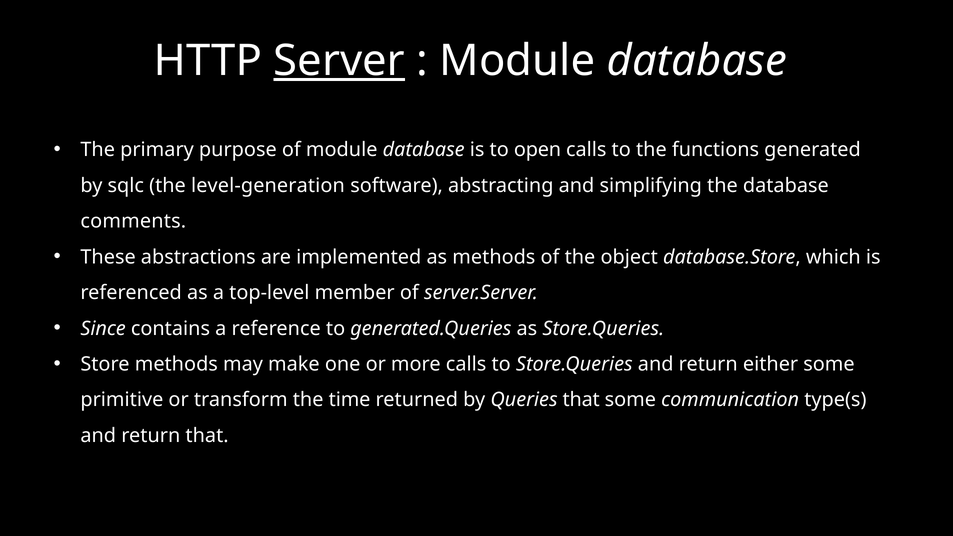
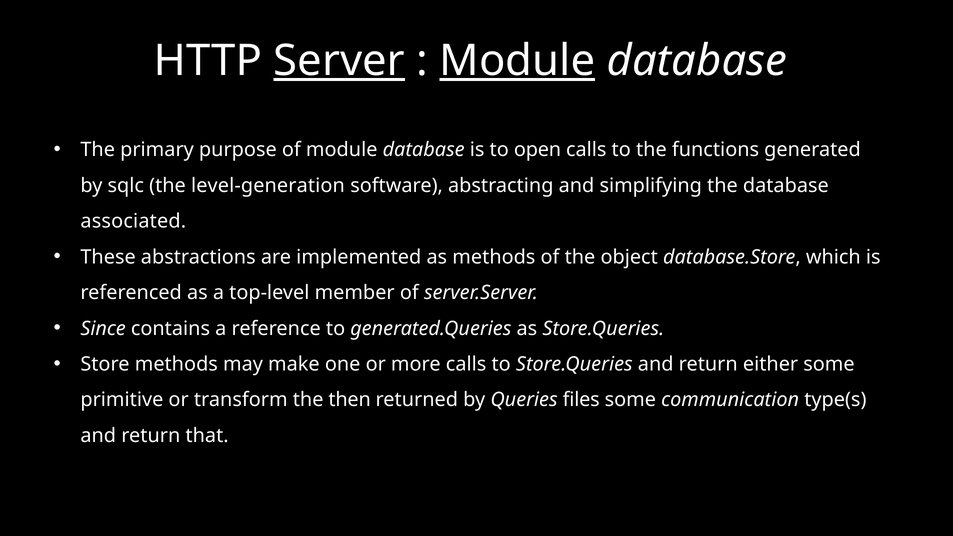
Module underline: none -> present (517, 61)
comments: comments -> associated (133, 221)
time: time -> then (350, 400)
Queries that: that -> files (581, 400)
